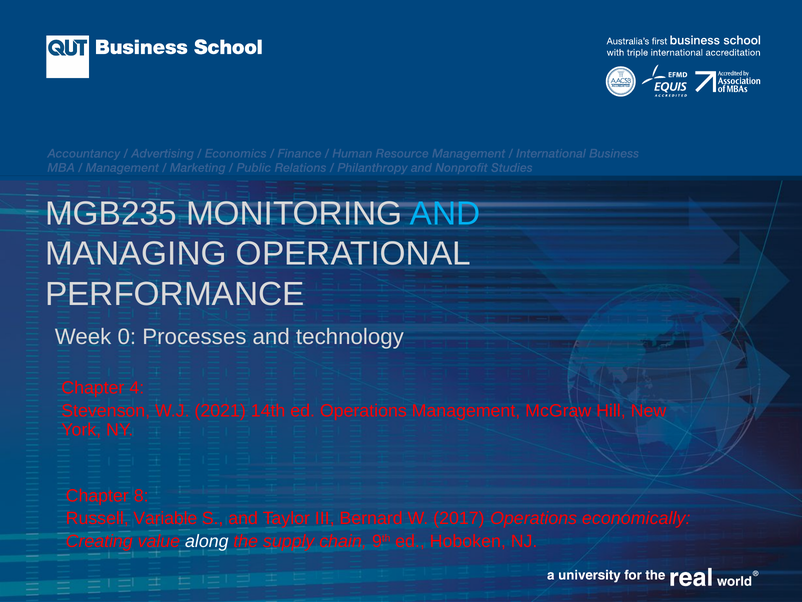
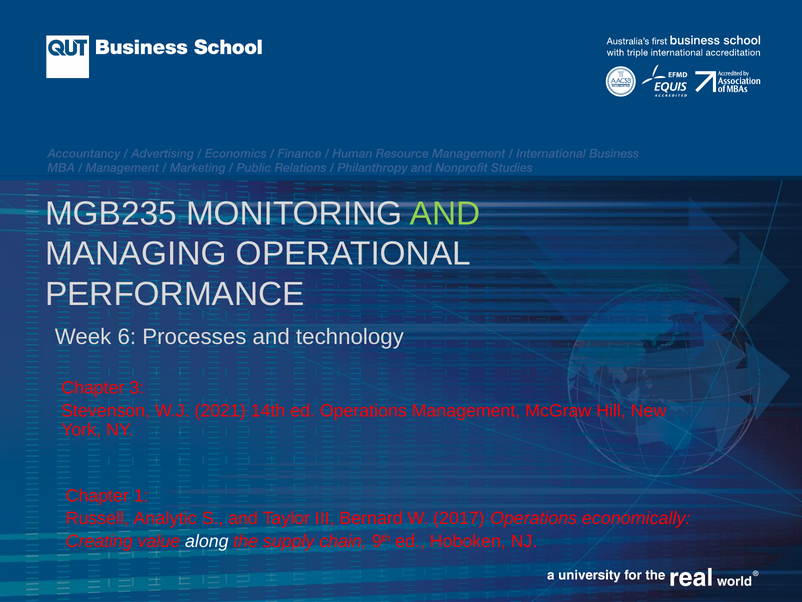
AND colour: light blue -> light green (445, 214)
0: 0 -> 6 (127, 337)
4: 4 -> 3 (137, 388)
8: 8 -> 1 (141, 495)
Variable: Variable -> Analytic (165, 518)
